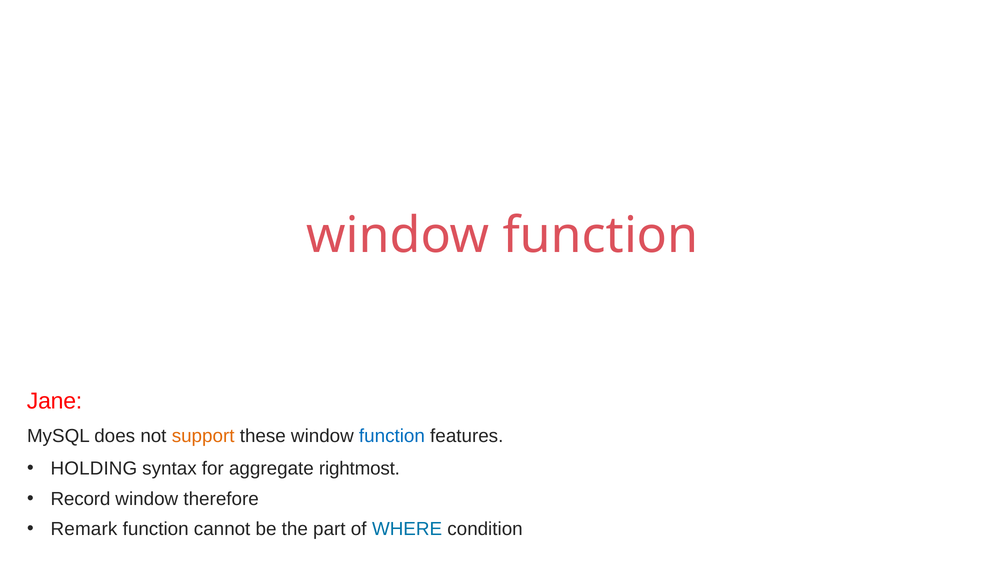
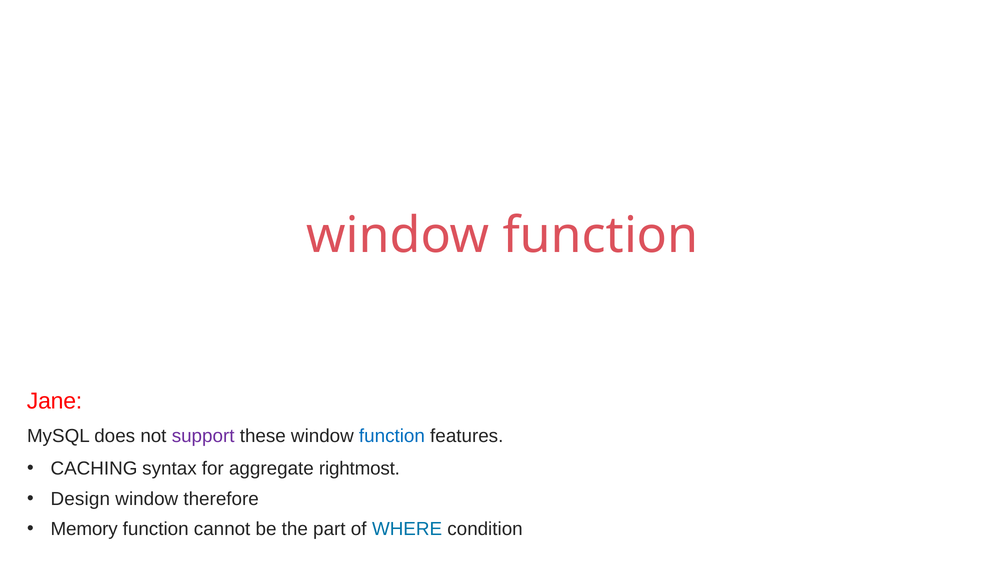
support colour: orange -> purple (203, 435)
HOLDING: HOLDING -> CACHING (94, 468)
Record: Record -> Design (80, 498)
Remark: Remark -> Memory (84, 528)
